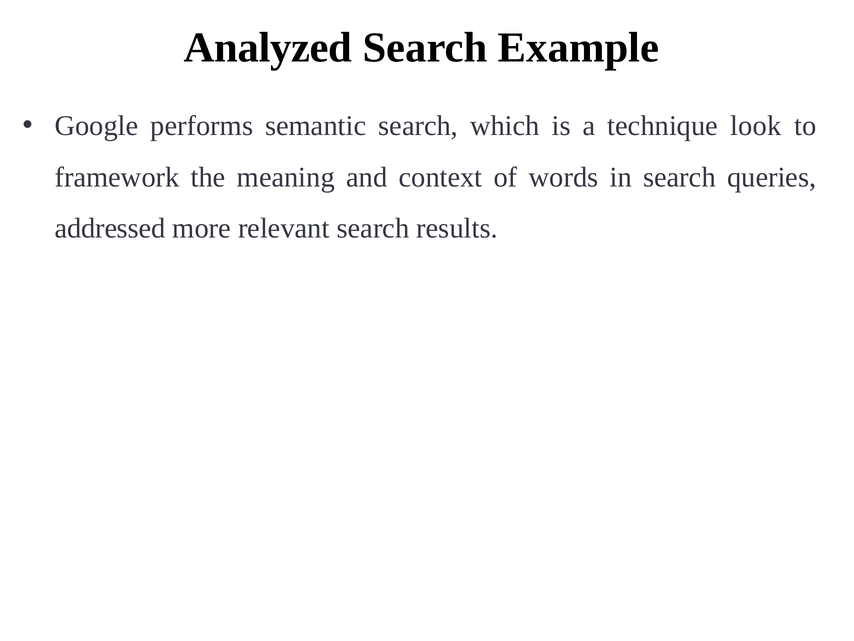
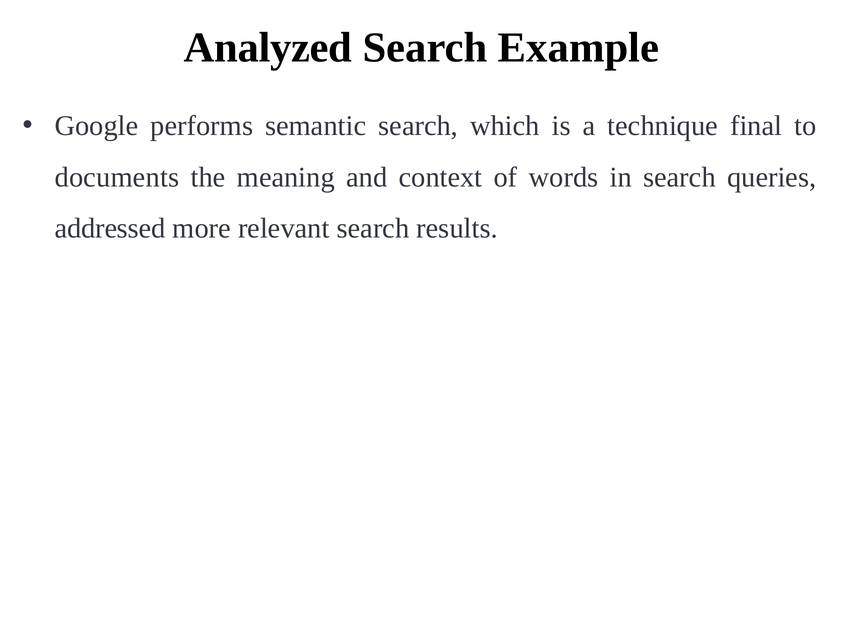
look: look -> final (756, 126)
framework: framework -> documents (117, 177)
